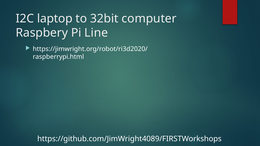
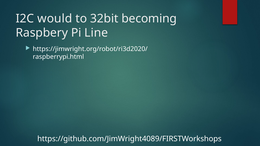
laptop: laptop -> would (55, 19)
computer: computer -> becoming (149, 19)
